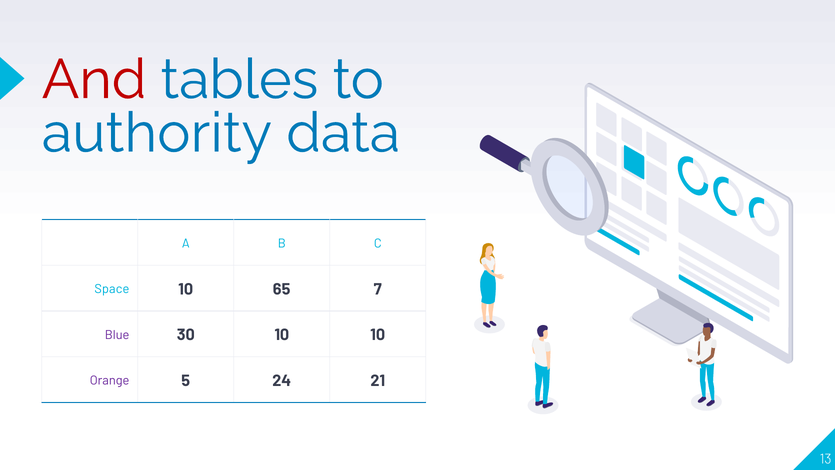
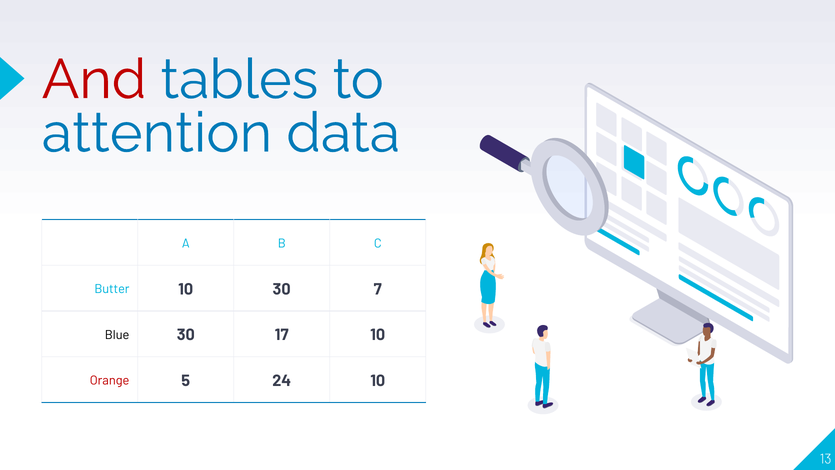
authority: authority -> attention (157, 133)
Space: Space -> Butter (112, 289)
10 65: 65 -> 30 (282, 289)
Blue colour: purple -> black (117, 335)
30 10: 10 -> 17 (282, 335)
Orange colour: purple -> red (110, 380)
24 21: 21 -> 10 (378, 381)
